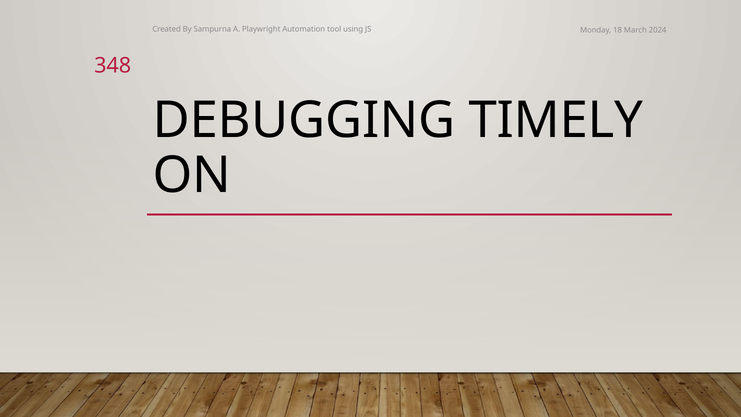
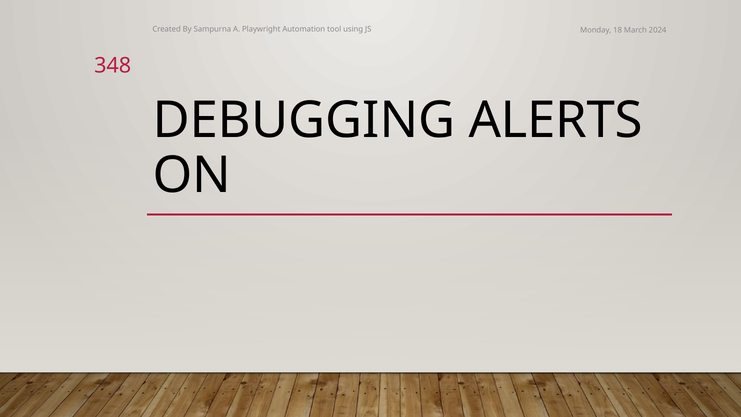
TIMELY: TIMELY -> ALERTS (556, 120)
